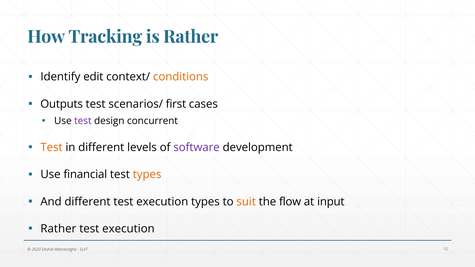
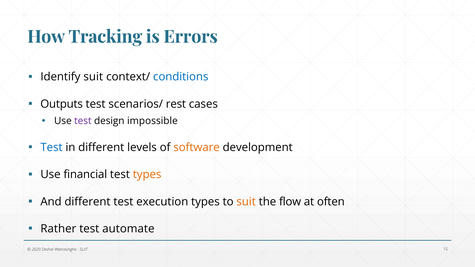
is Rather: Rather -> Errors (191, 37)
Identify edit: edit -> suit (93, 77)
conditions colour: orange -> blue (181, 77)
first: first -> rest (176, 104)
concurrent: concurrent -> impossible (152, 121)
Test colour: orange -> blue (52, 147)
software colour: purple -> orange (197, 147)
input: input -> often (331, 202)
execution: execution -> automate (128, 229)
